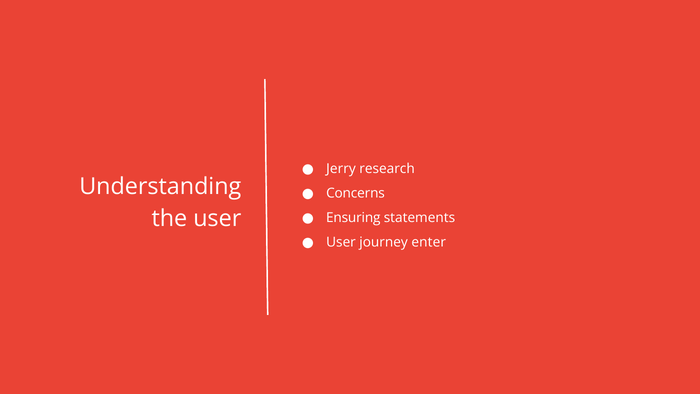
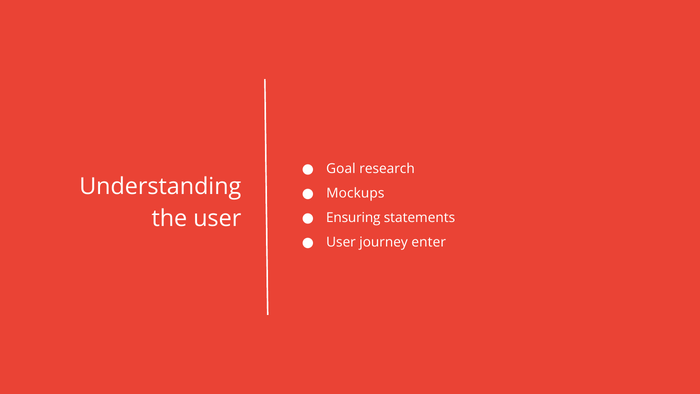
Jerry: Jerry -> Goal (341, 169)
Concerns: Concerns -> Mockups (355, 193)
